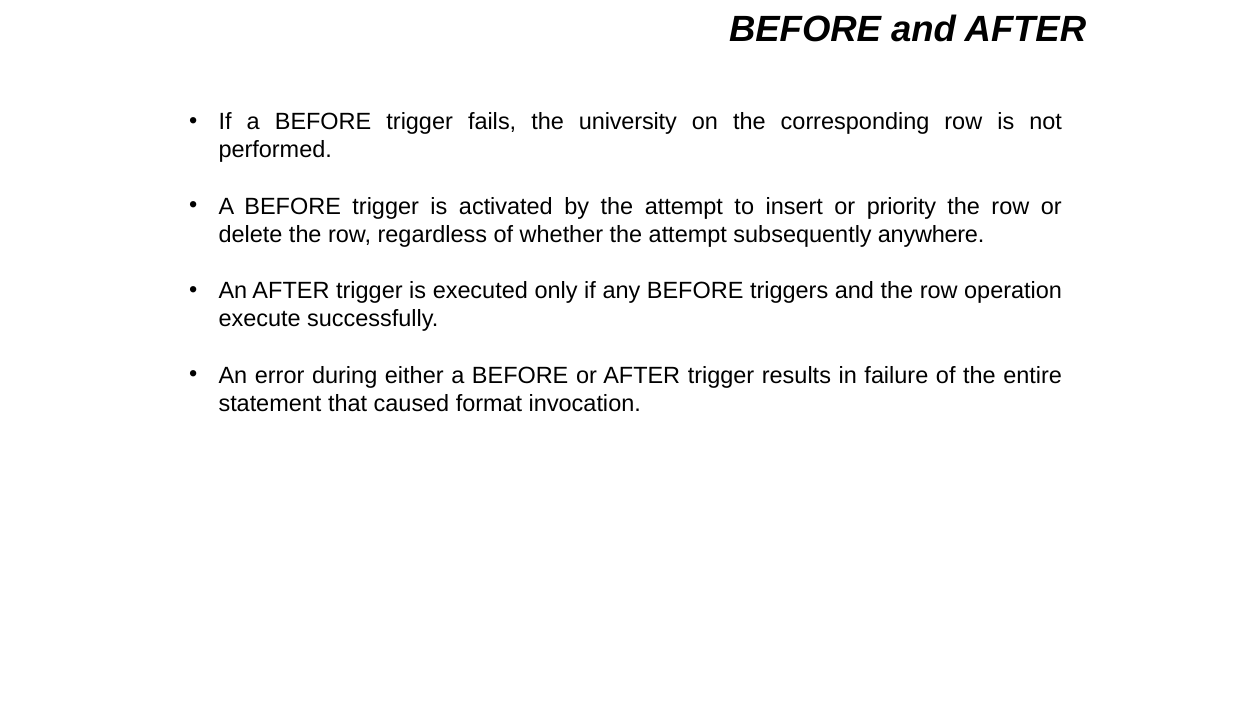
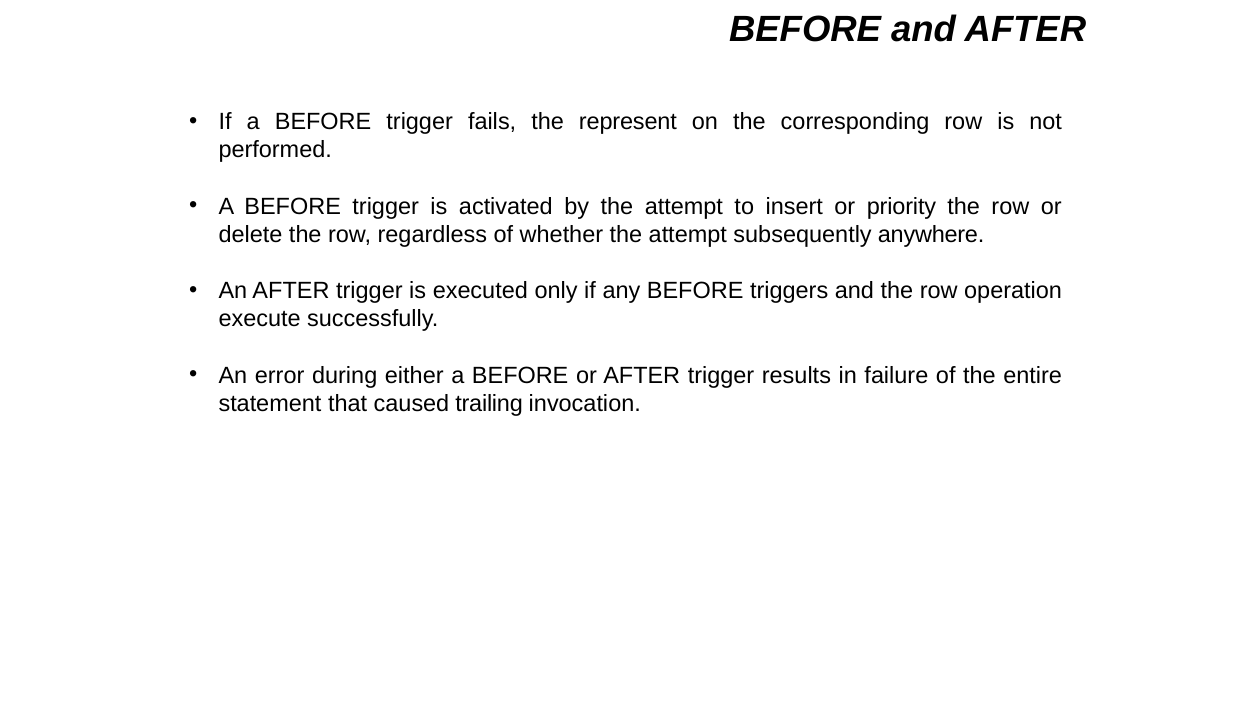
university: university -> represent (628, 122)
format: format -> trailing (489, 404)
